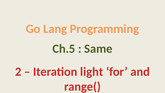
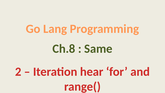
Ch.5: Ch.5 -> Ch.8 (64, 49)
light: light -> hear (92, 72)
